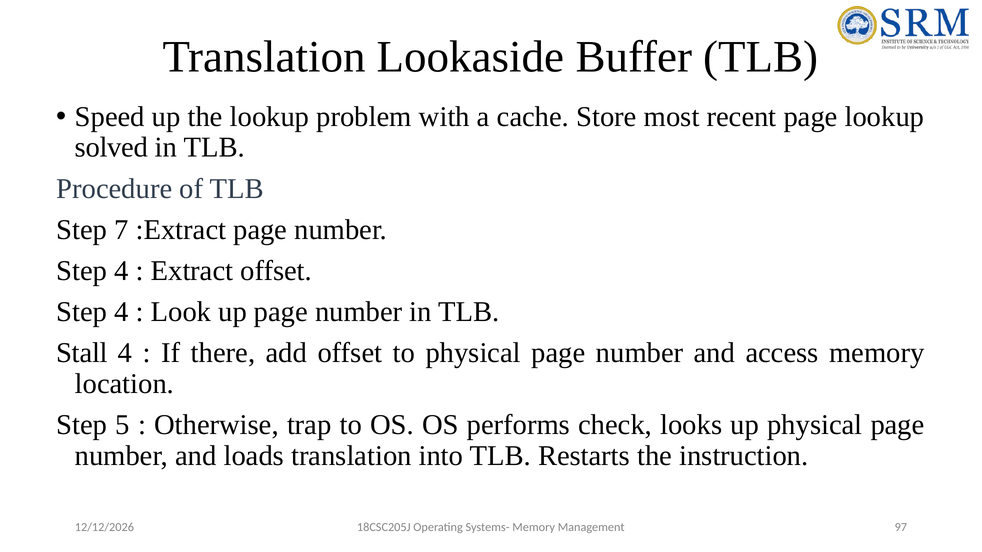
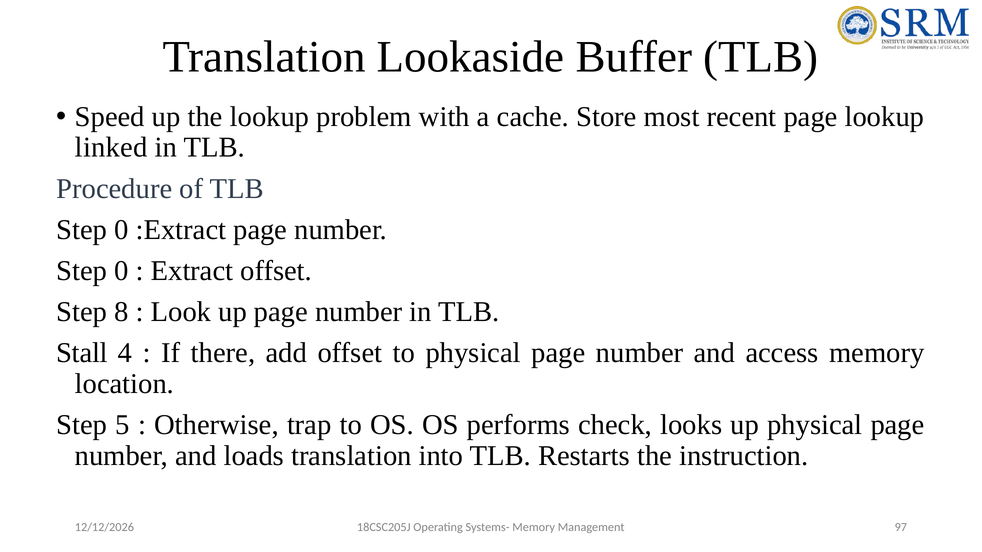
solved: solved -> linked (111, 148)
7: 7 -> 0 (121, 230)
4: 4 -> 0 (121, 271)
4: 4 -> 8 (121, 312)
